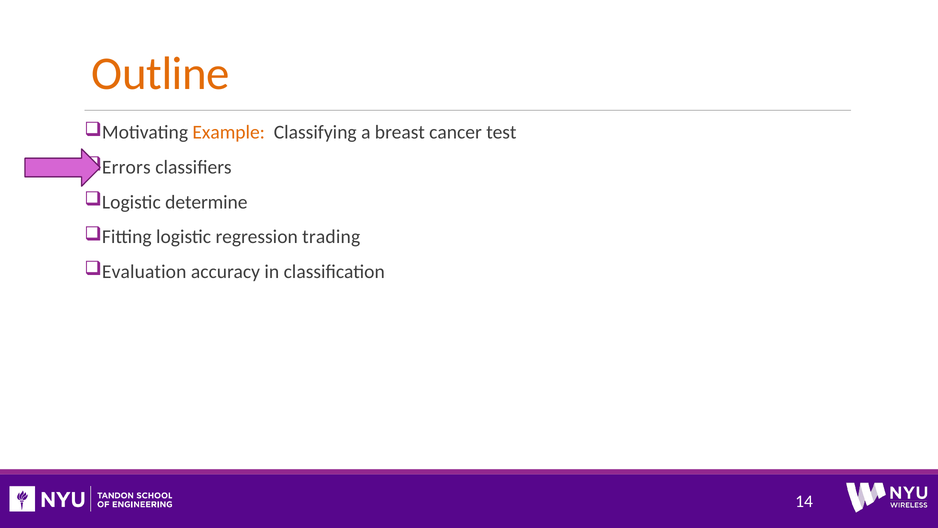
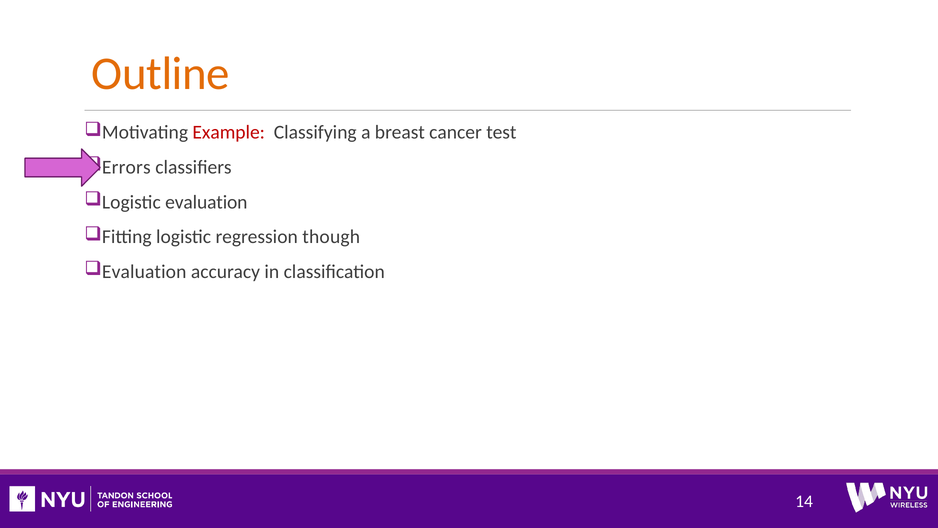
Example colour: orange -> red (229, 132)
Logistic determine: determine -> evaluation (206, 202)
trading: trading -> though (331, 237)
